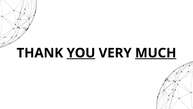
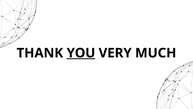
MUCH underline: present -> none (156, 53)
